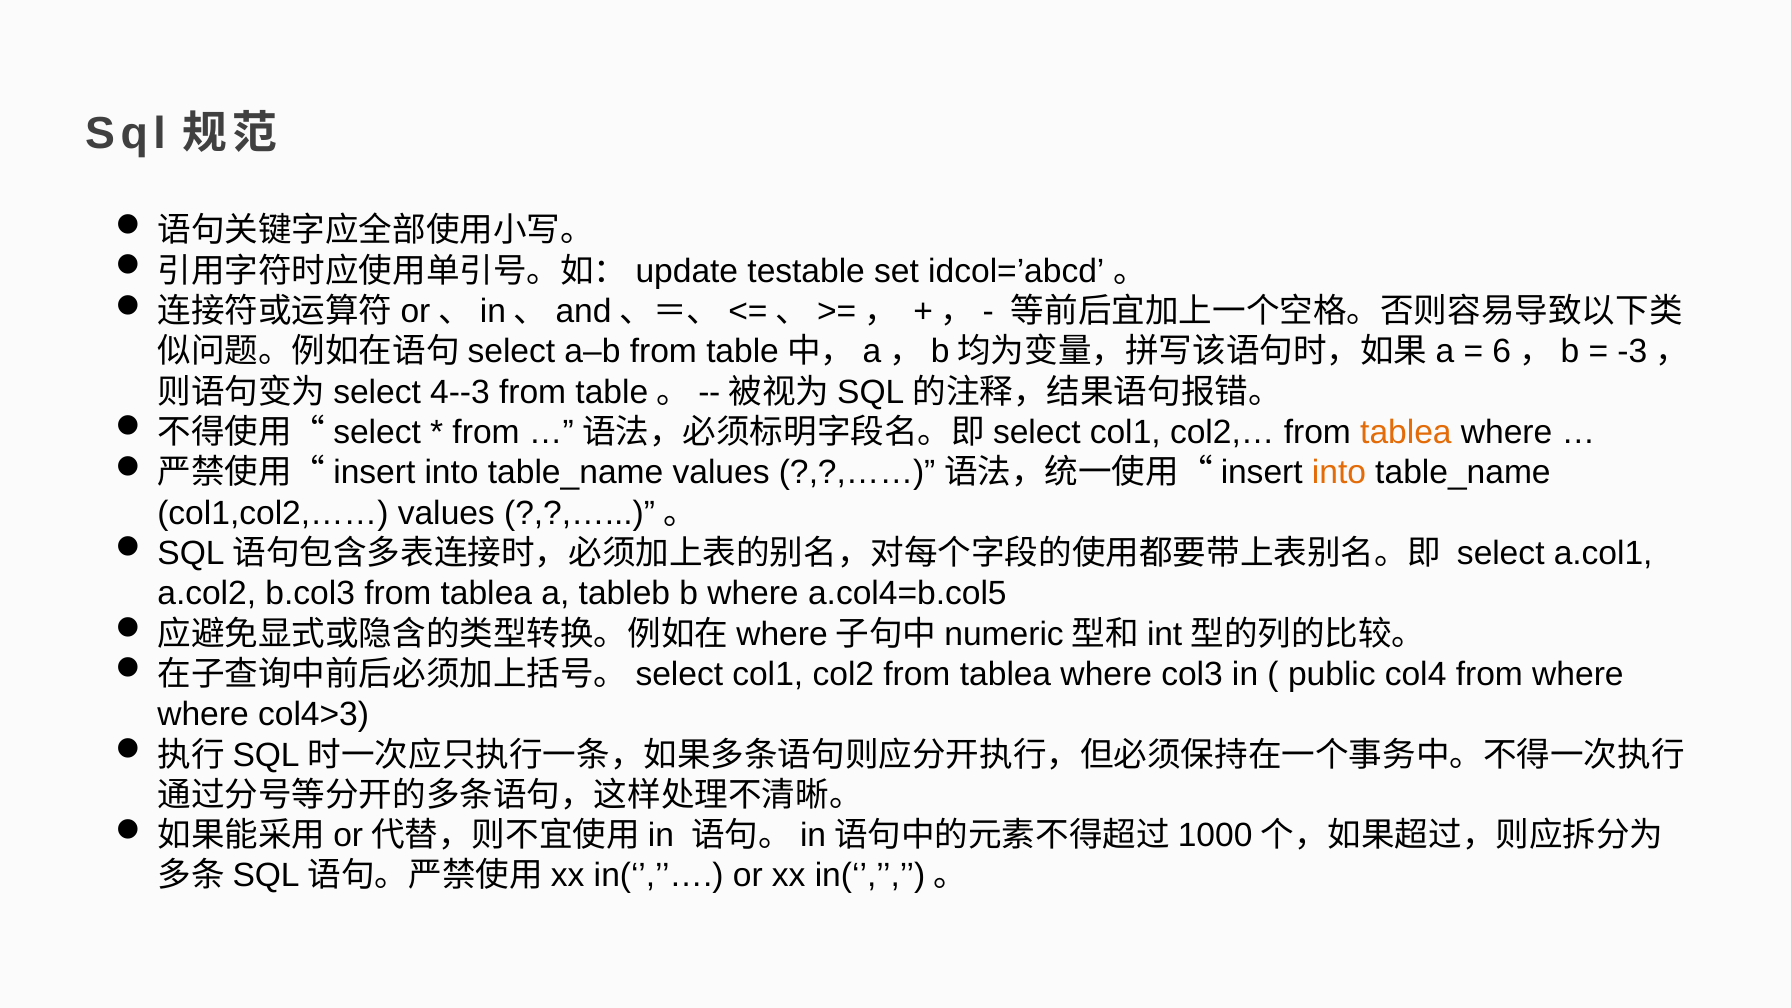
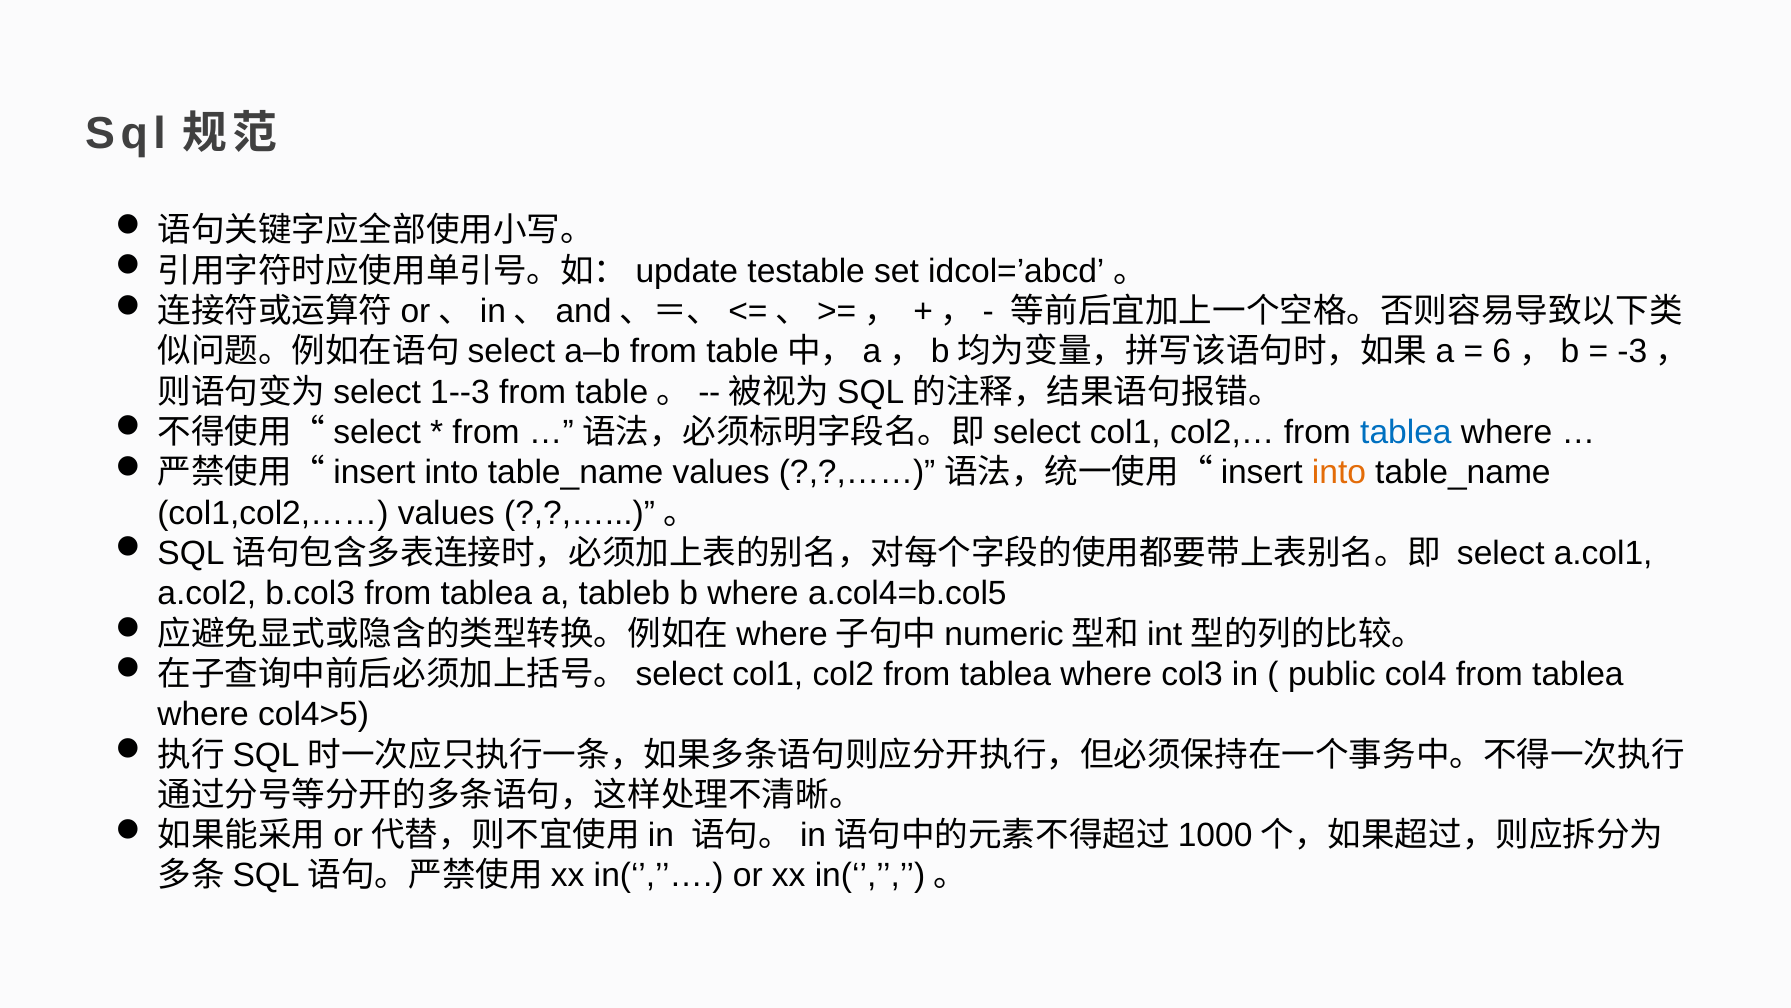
4--3: 4--3 -> 1--3 (460, 392)
tablea colour: orange -> blue (1406, 432)
col4 from where: where -> tablea (1578, 674)
col4>3: col4>3 -> col4>5 (314, 714)
